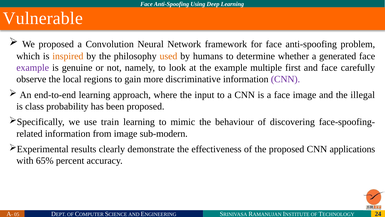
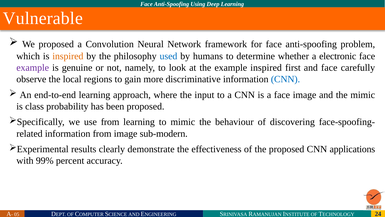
used colour: orange -> blue (168, 56)
generated: generated -> electronic (338, 56)
example multiple: multiple -> inspired (266, 68)
CNN colour: purple -> blue (285, 79)
the illegal: illegal -> mimic (363, 95)
use train: train -> from (110, 122)
65%: 65% -> 99% (45, 160)
